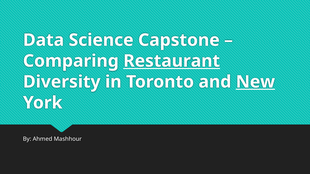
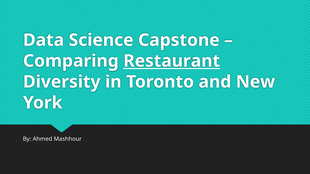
New underline: present -> none (255, 82)
